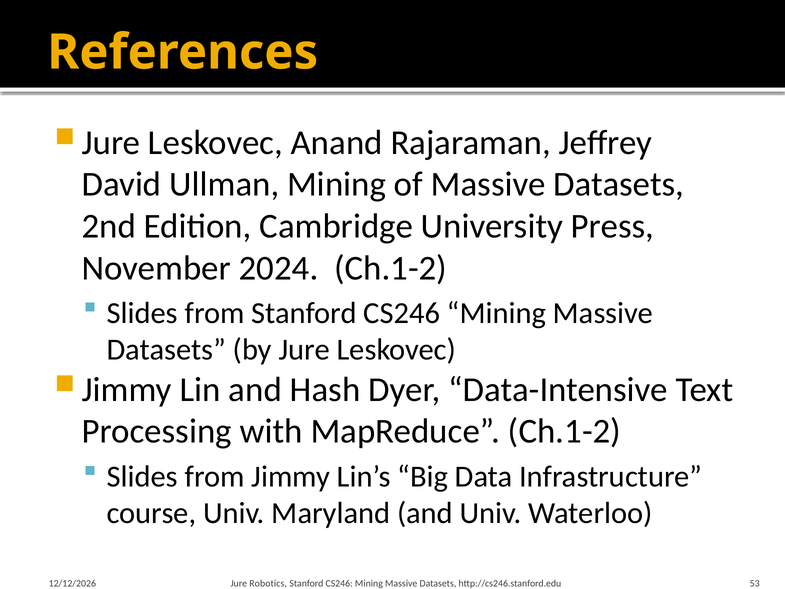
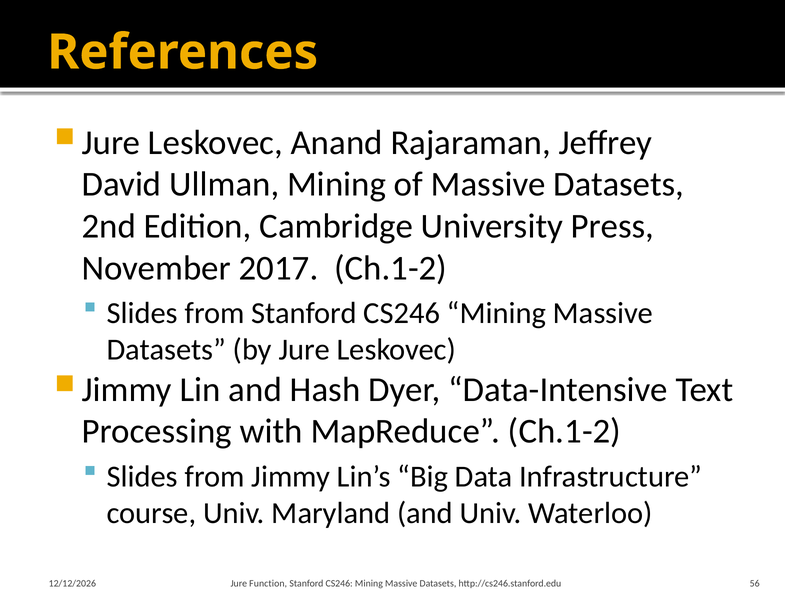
2024: 2024 -> 2017 (279, 268)
Robotics: Robotics -> Function (268, 583)
53: 53 -> 56 (755, 583)
